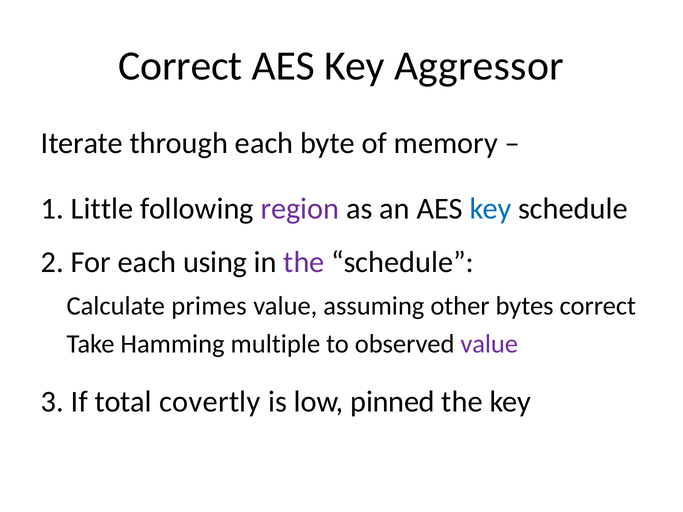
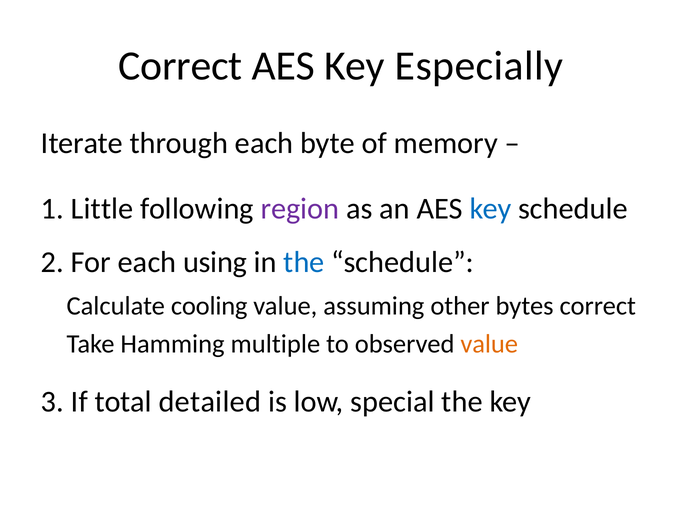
Aggressor: Aggressor -> Especially (479, 66)
the colour: purple -> blue (304, 263)
primes: primes -> cooling (209, 306)
value colour: purple -> orange (489, 344)
covertly: covertly -> detailed (210, 402)
pinned: pinned -> special (392, 402)
